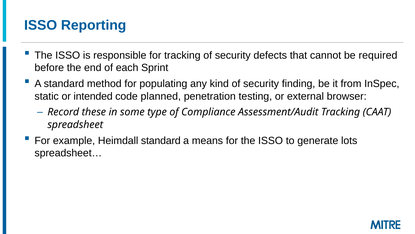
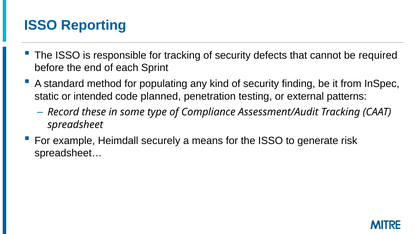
browser: browser -> patterns (347, 96)
Heimdall standard: standard -> securely (161, 140)
lots: lots -> risk (349, 140)
